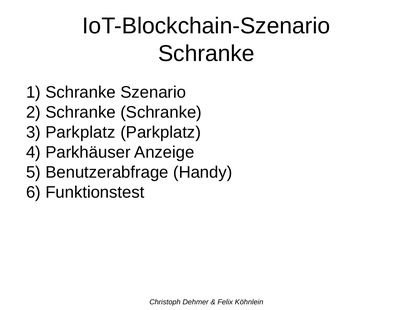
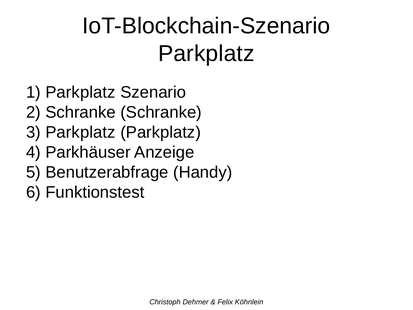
Schranke: Schranke -> Parkplatz (206, 54)
Schranke: Schranke -> Parkplatz (81, 92)
